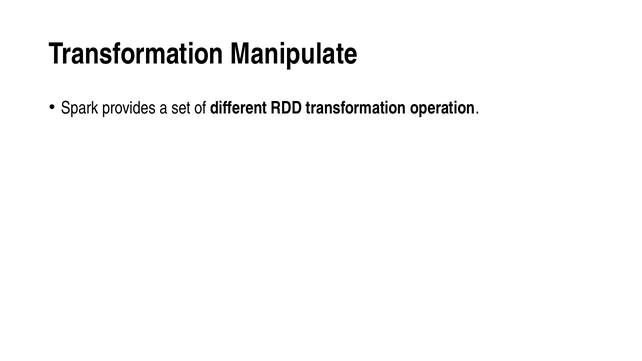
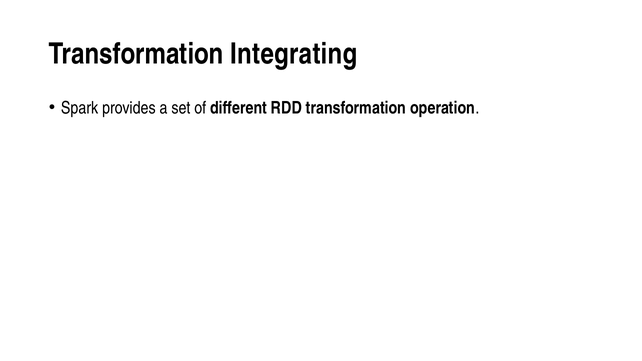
Manipulate: Manipulate -> Integrating (294, 54)
